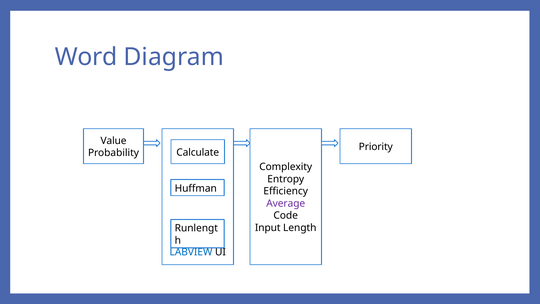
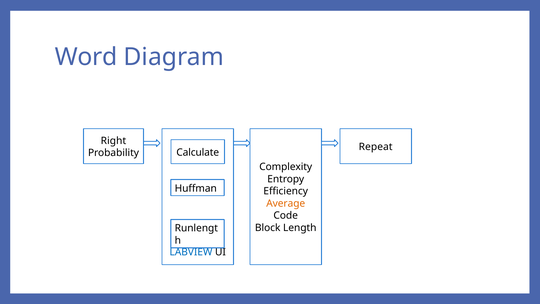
Value: Value -> Right (113, 141)
Priority: Priority -> Repeat (376, 147)
Average colour: purple -> orange (286, 203)
Input: Input -> Block (268, 228)
